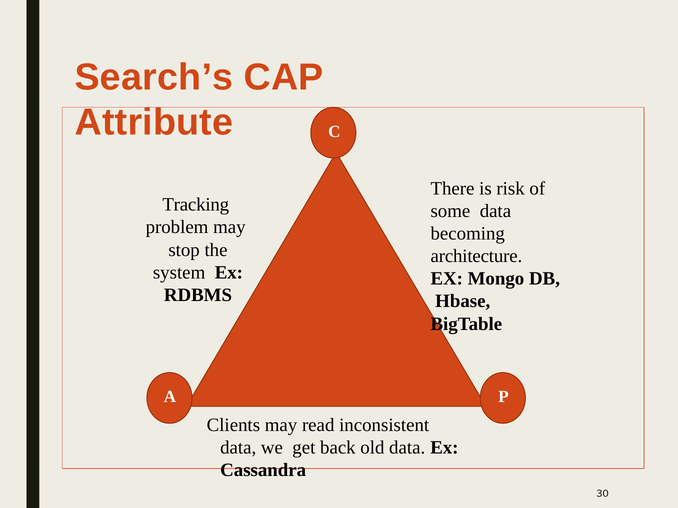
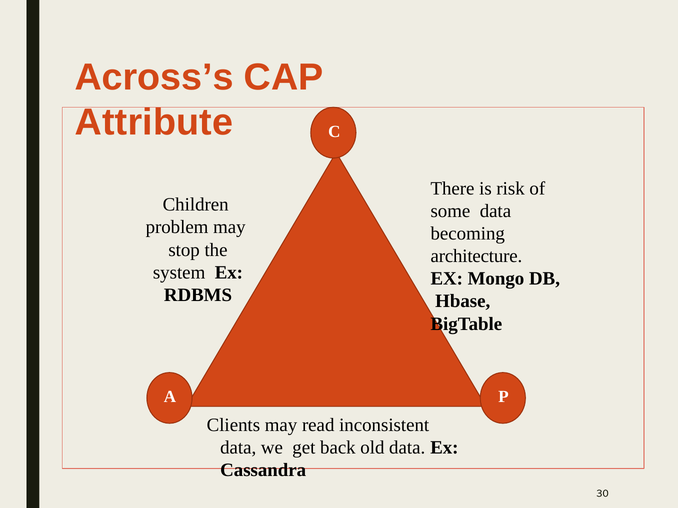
Search’s: Search’s -> Across’s (154, 77)
Tracking: Tracking -> Children (196, 205)
